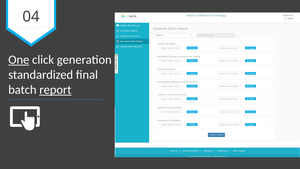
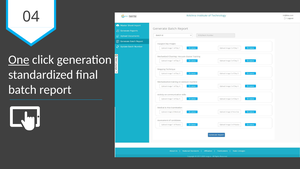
report underline: present -> none (55, 90)
